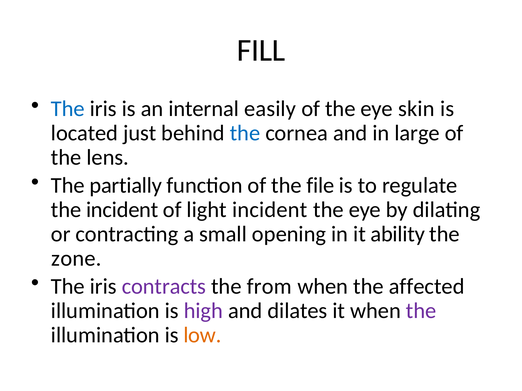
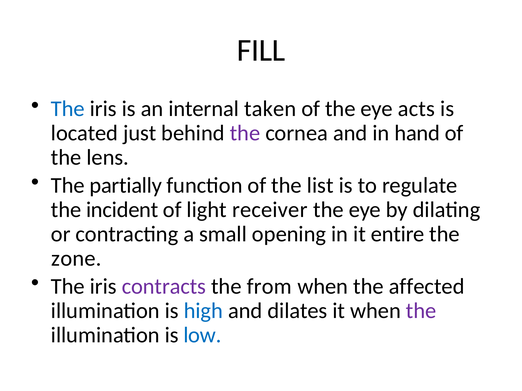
easily: easily -> taken (270, 109)
skin: skin -> acts (416, 109)
the colour: blue -> purple (245, 133)
large: large -> hand (417, 133)
file: file -> list (320, 186)
light incident: incident -> receiver (270, 210)
ability: ability -> entire (398, 234)
high colour: purple -> blue (203, 311)
low colour: orange -> blue (202, 335)
